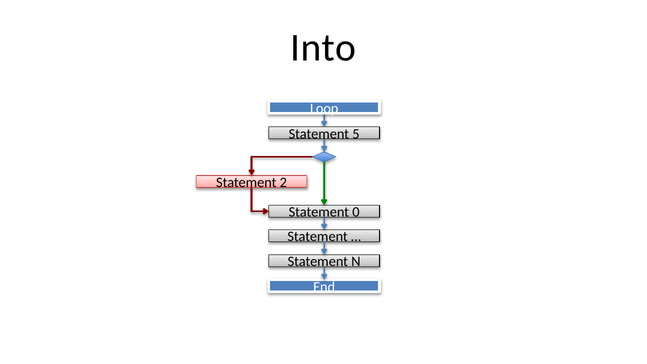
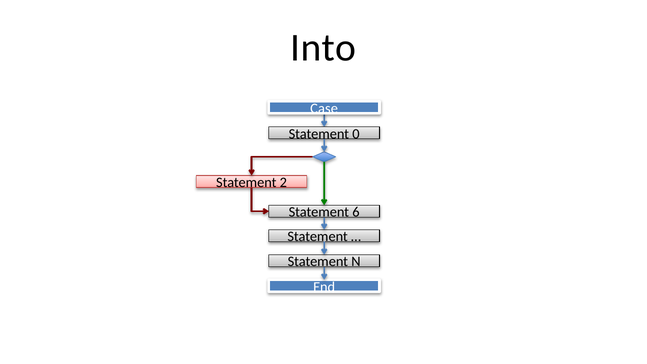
Loop: Loop -> Case (324, 108)
5: 5 -> 0 (356, 134)
0: 0 -> 6 (356, 212)
